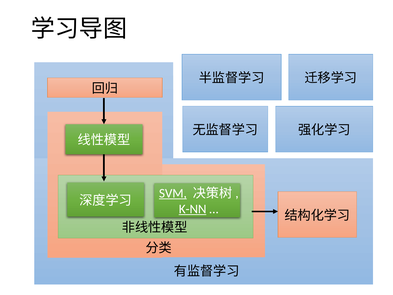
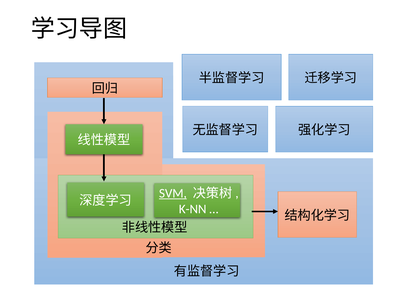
K-NN underline: present -> none (193, 209)
